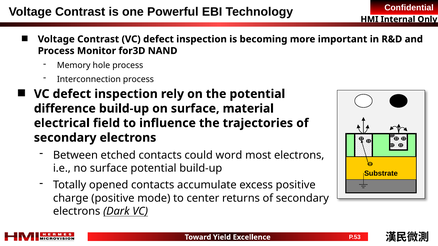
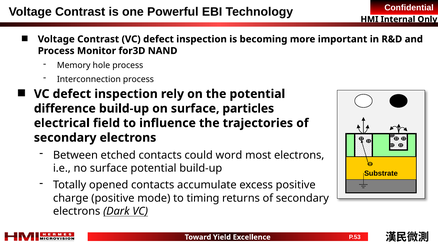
material: material -> particles (248, 109)
center: center -> timing (203, 198)
